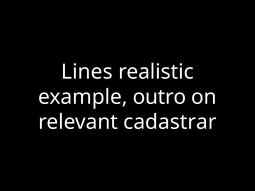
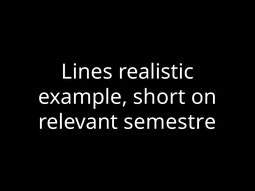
outro: outro -> short (159, 97)
cadastrar: cadastrar -> semestre (170, 122)
